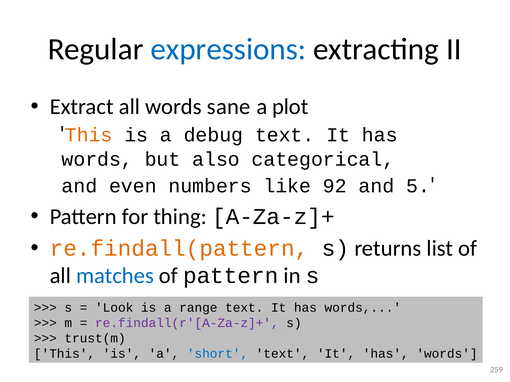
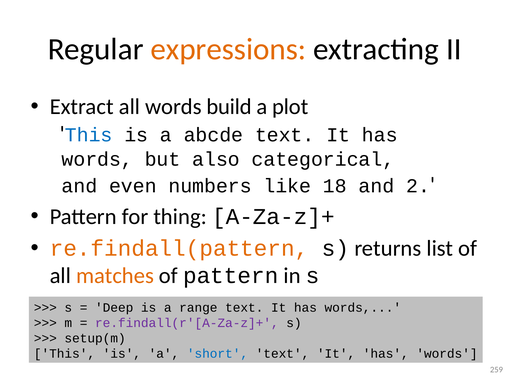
expressions colour: blue -> orange (228, 49)
sane: sane -> build (229, 107)
This colour: orange -> blue (89, 135)
debug: debug -> abcde (213, 135)
92: 92 -> 18 (335, 186)
5: 5 -> 2 (418, 186)
matches colour: blue -> orange (115, 276)
Look: Look -> Deep (114, 308)
trust(m: trust(m -> setup(m (95, 339)
